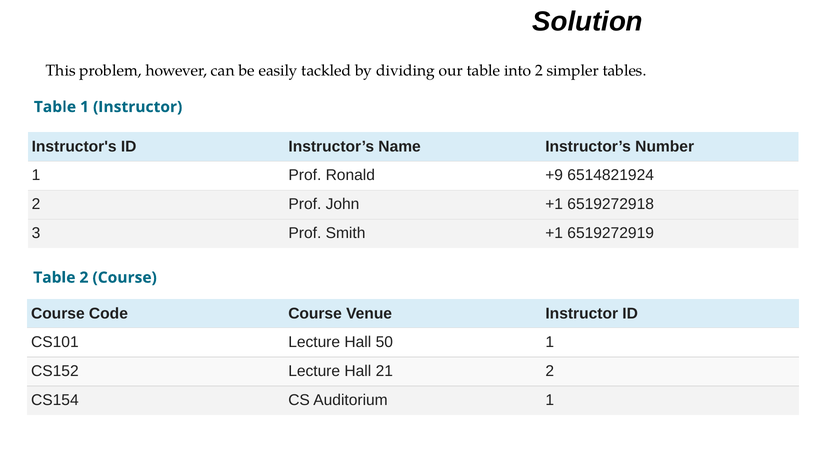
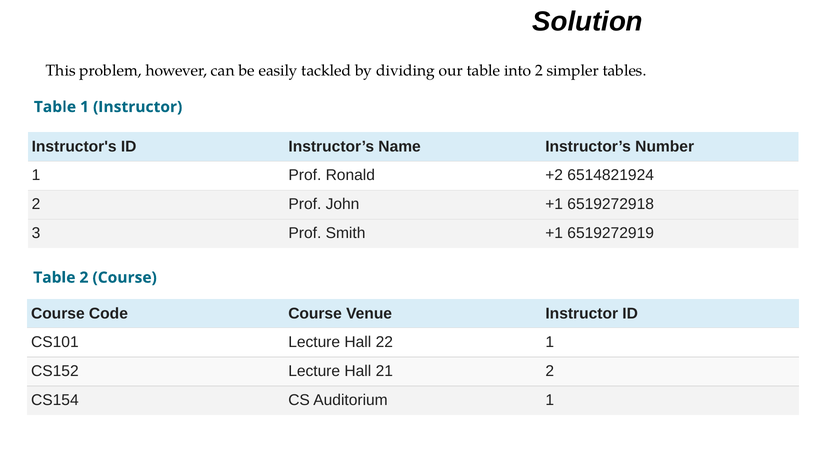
+9: +9 -> +2 (554, 175)
50: 50 -> 22 (384, 342)
